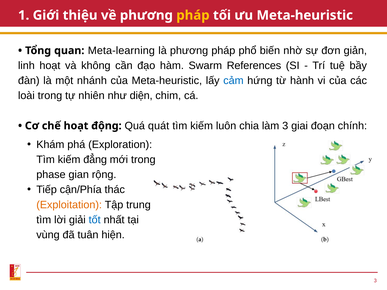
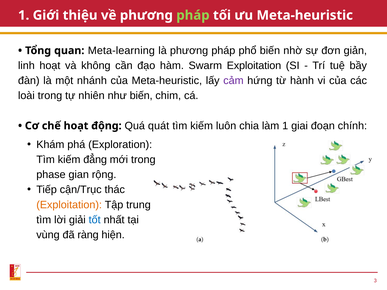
pháp colour: yellow -> light green (193, 15)
Swarm References: References -> Exploitation (254, 66)
cảm colour: blue -> purple (233, 81)
như diện: diện -> biến (141, 96)
làm 3: 3 -> 1 (285, 126)
cận/Phía: cận/Phía -> cận/Trục (81, 190)
tuân: tuân -> ràng (88, 235)
